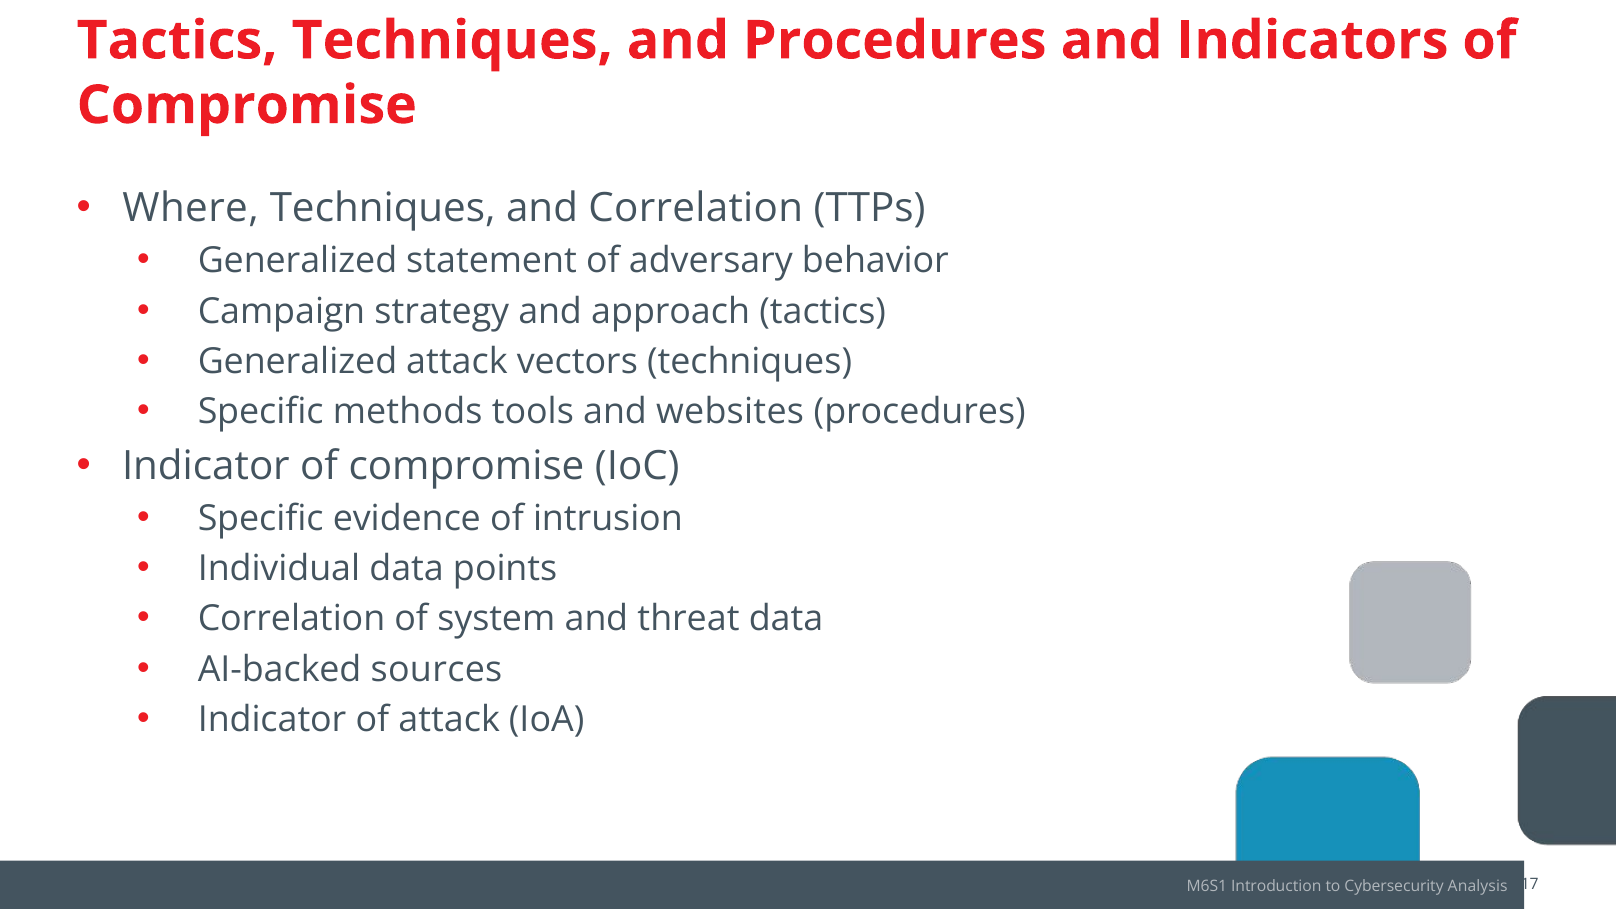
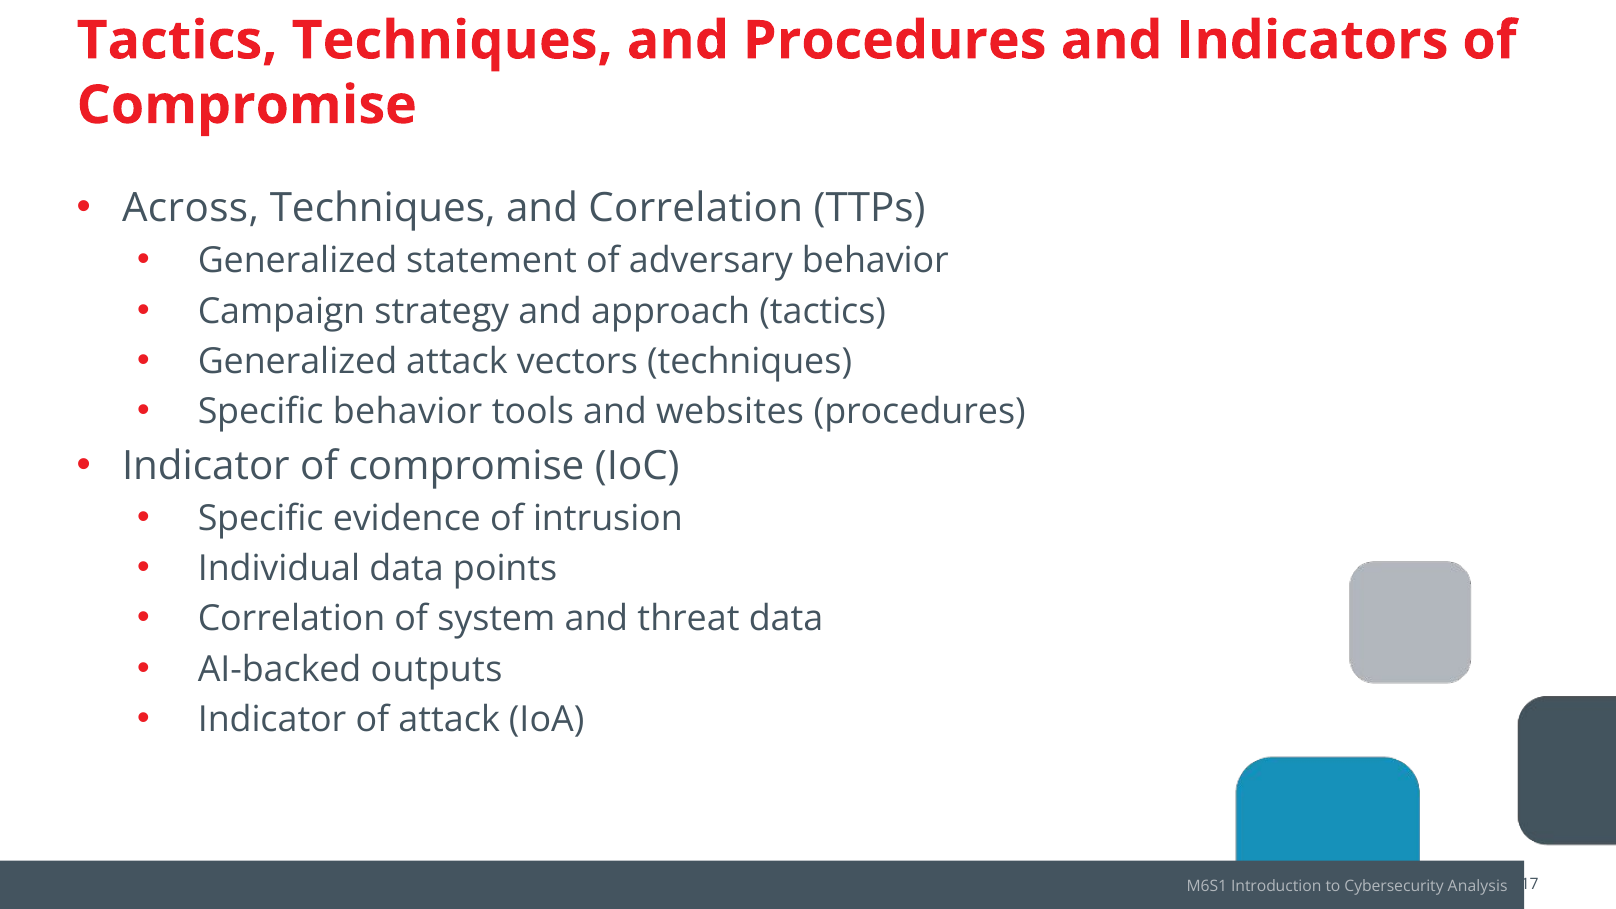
Where: Where -> Across (191, 208)
Specific methods: methods -> behavior (408, 412)
sources: sources -> outputs (437, 669)
